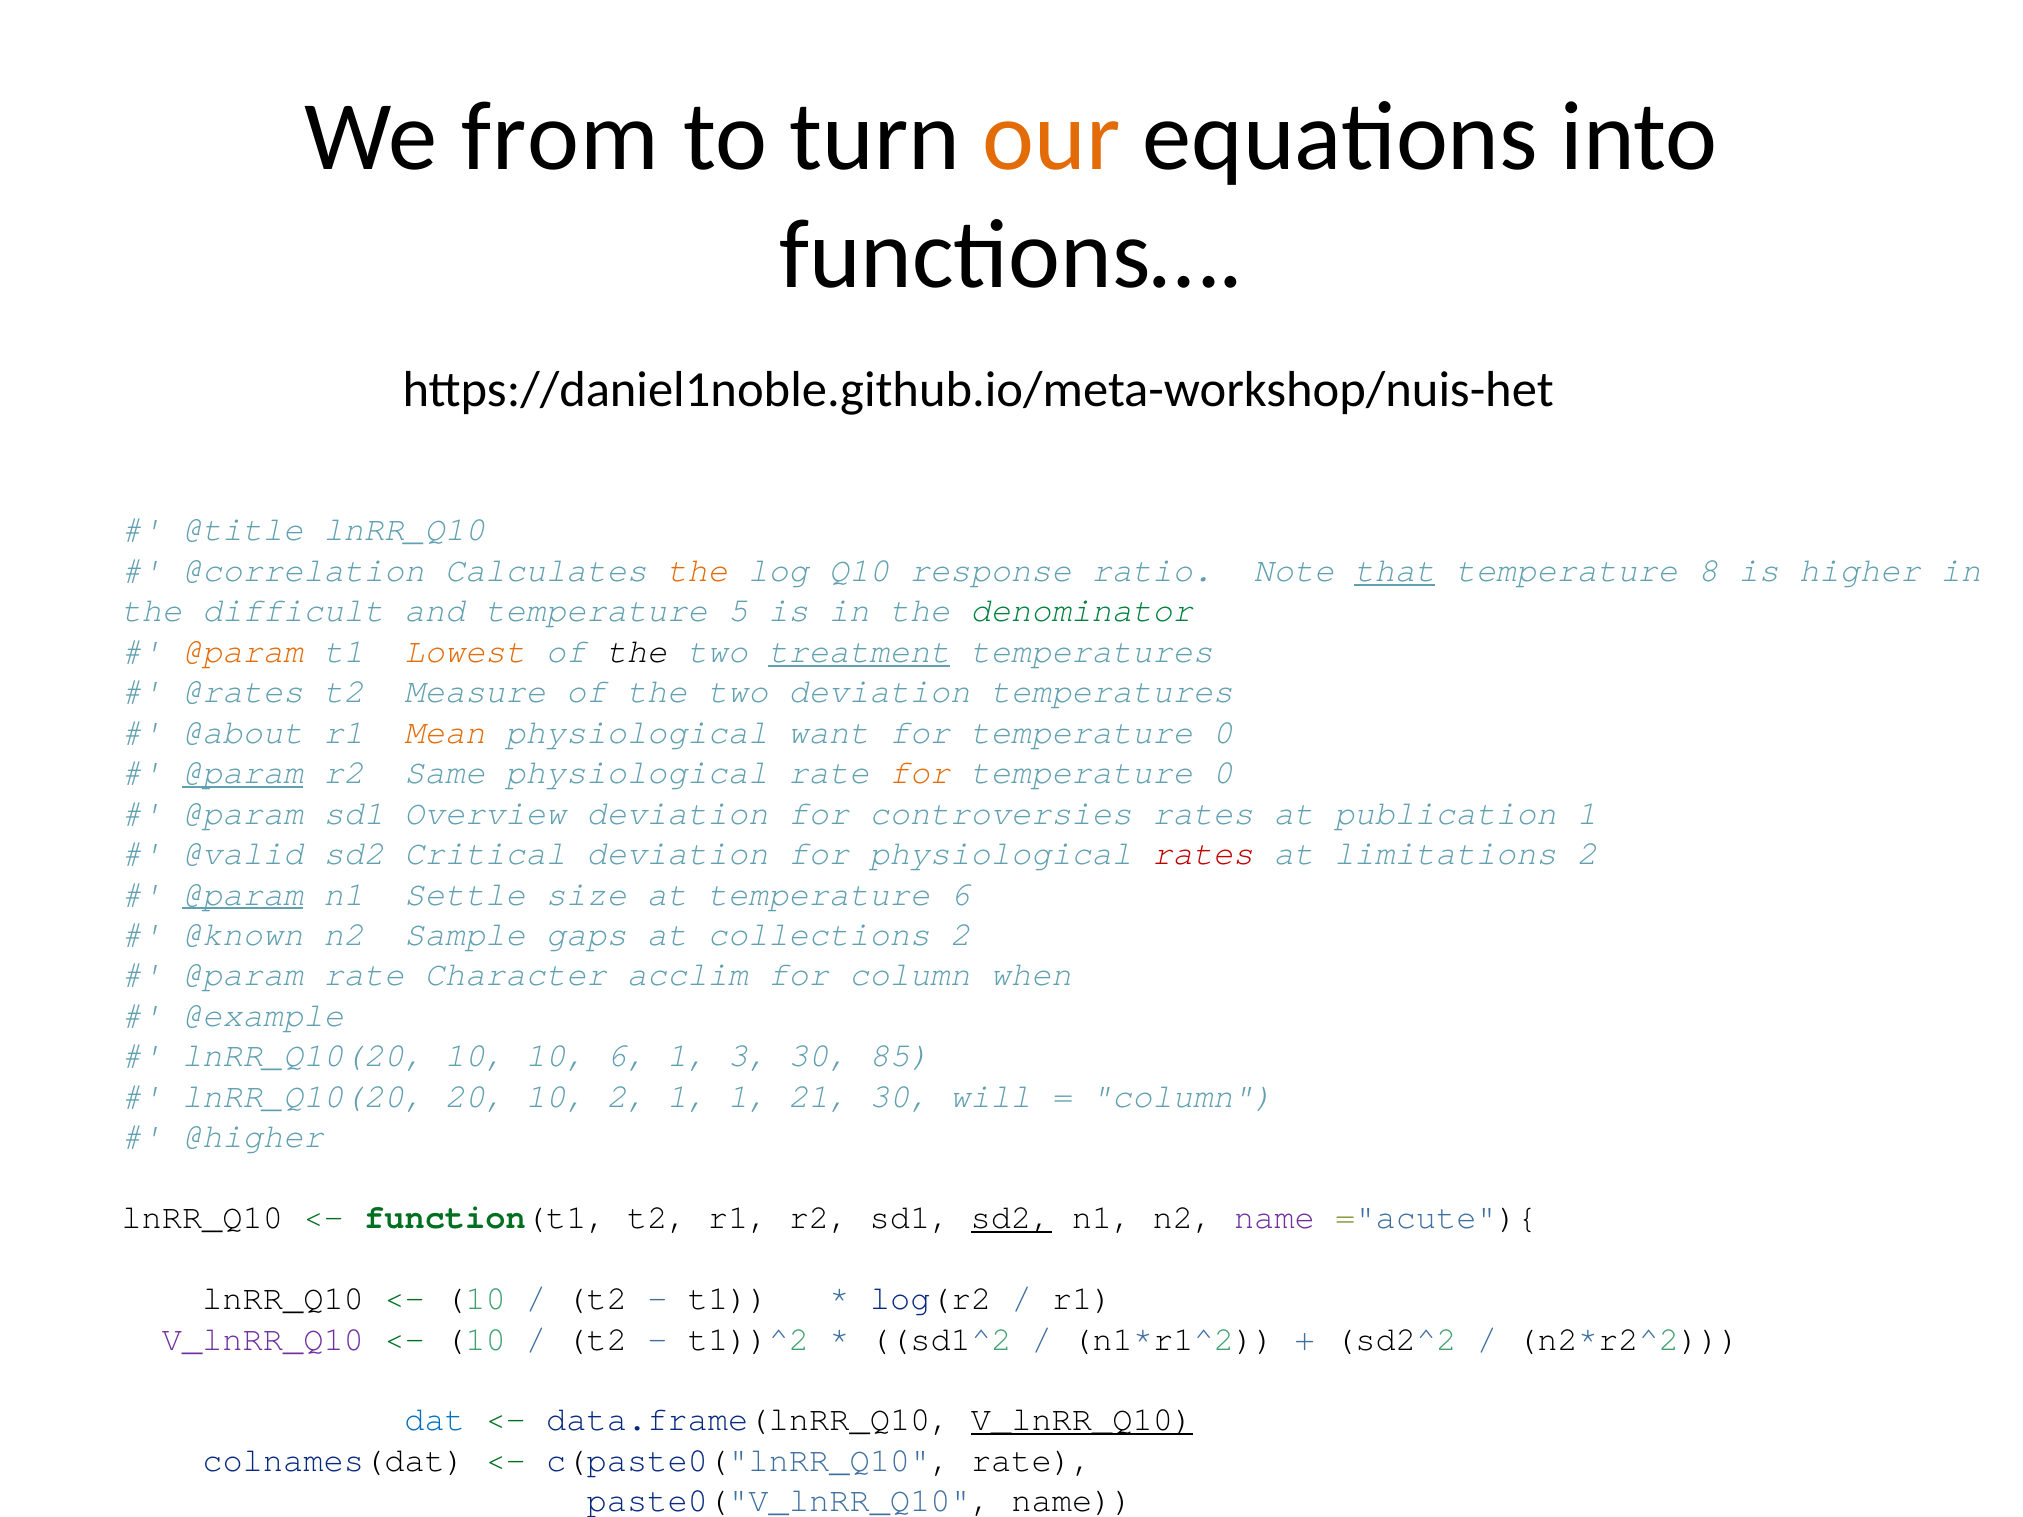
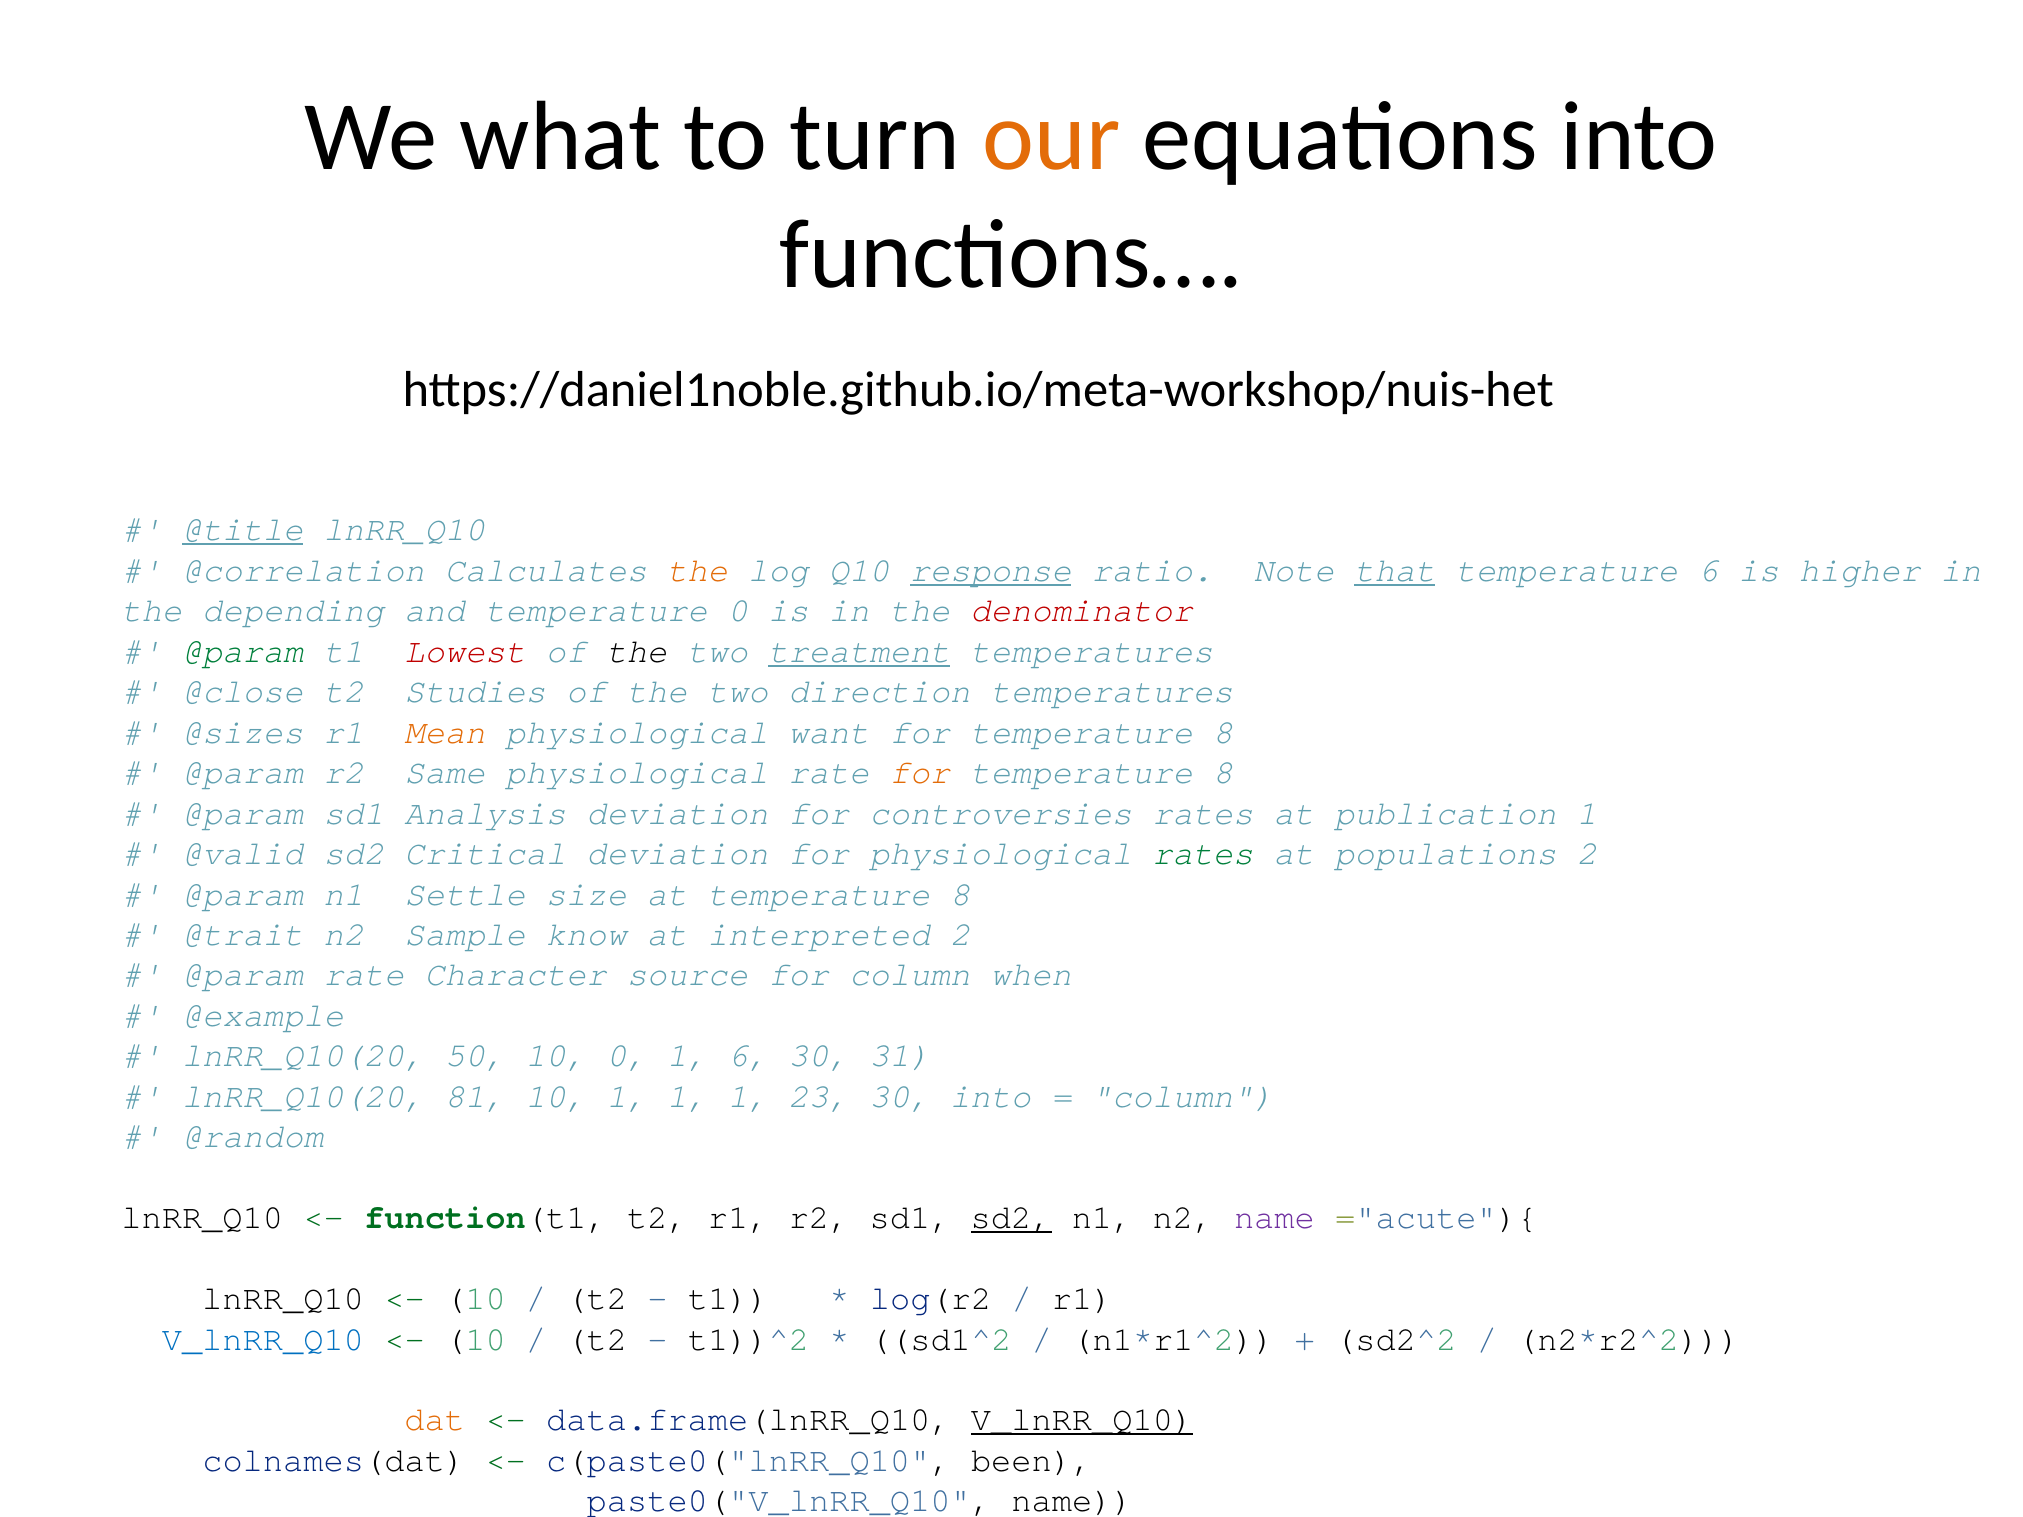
from: from -> what (561, 137)
@title underline: none -> present (243, 530)
response underline: none -> present (991, 570)
temperature 8: 8 -> 6 (1708, 570)
difficult: difficult -> depending (293, 611)
temperature 5: 5 -> 0 (738, 611)
denominator colour: green -> red (1082, 611)
@param colour: orange -> green (243, 651)
Lowest colour: orange -> red (465, 651)
@rates: @rates -> @close (243, 692)
Measure: Measure -> Studies (475, 692)
two deviation: deviation -> direction (879, 692)
@about: @about -> @sizes (243, 732)
0: 0 -> 8 (1223, 732)
@param underline: present -> none (243, 773)
0: 0 -> 8 (1223, 773)
Overview: Overview -> Analysis (485, 813)
rates colour: red -> green (1203, 854)
limitations: limitations -> populations (1445, 854)
@param underline: present -> none (243, 894)
at temperature 6: 6 -> 8 (960, 894)
@known: @known -> @trait (243, 935)
gaps: gaps -> know (586, 935)
collections: collections -> interpreted (819, 935)
acclim: acclim -> source (687, 975)
lnRR_Q10(20 10: 10 -> 50 (475, 1056)
10 6: 6 -> 0 (627, 1056)
1 3: 3 -> 6 (748, 1056)
85: 85 -> 31 (900, 1056)
20: 20 -> 81 (475, 1096)
10 2: 2 -> 1 (627, 1096)
21: 21 -> 23 (819, 1096)
30 will: will -> into (991, 1096)
@higher: @higher -> @random (253, 1137)
V_lnRR_Q10 colour: purple -> blue (263, 1339)
dat colour: blue -> orange (435, 1420)
c(paste0("lnRR_Q10 rate: rate -> been (1032, 1460)
